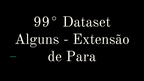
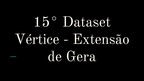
99°: 99° -> 15° (46, 22)
Alguns: Alguns -> Vértice (37, 39)
Para: Para -> Gera (81, 56)
